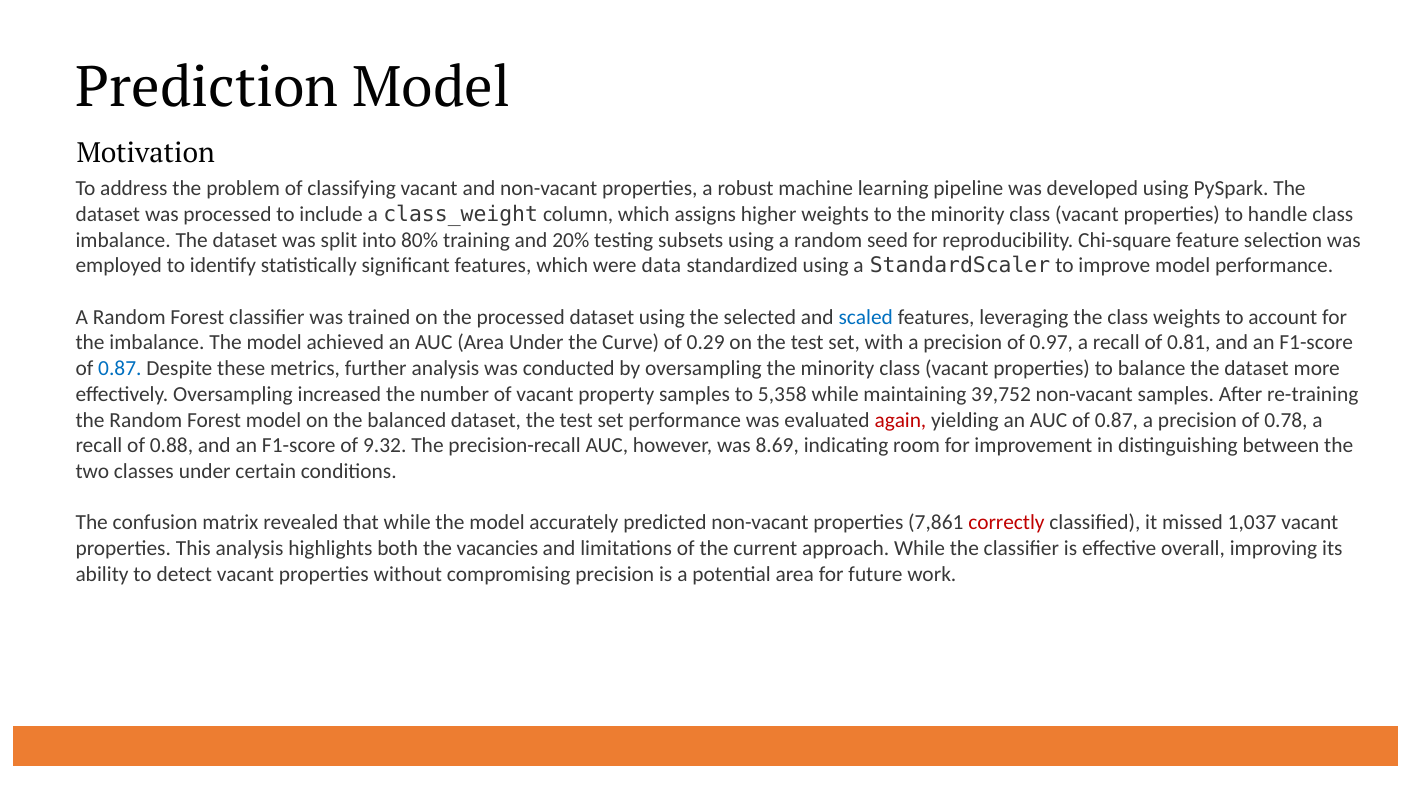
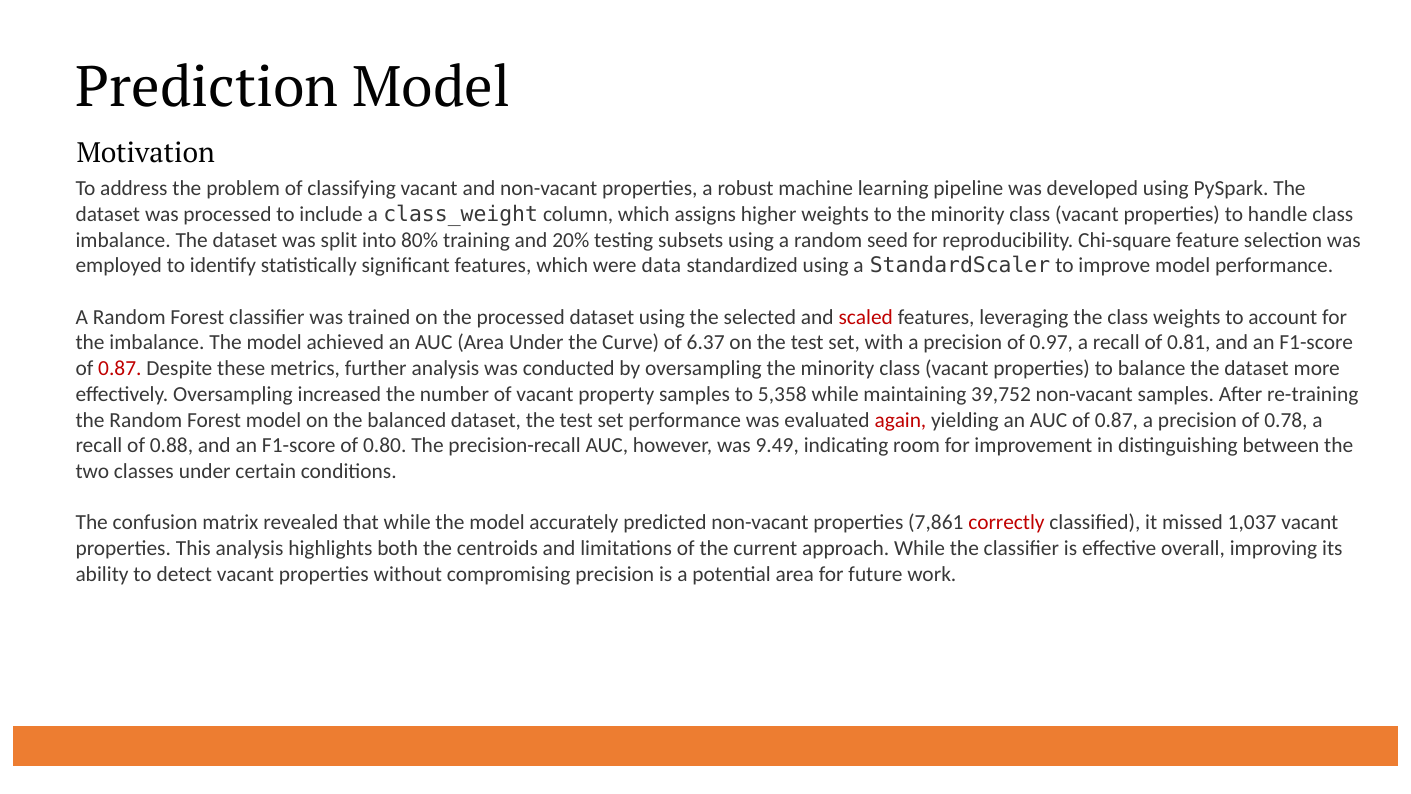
scaled colour: blue -> red (866, 317)
0.29: 0.29 -> 6.37 (706, 343)
0.87 colour: blue -> red (120, 368)
9.32: 9.32 -> 0.80 (385, 445)
8.69: 8.69 -> 9.49 (777, 445)
vacancies: vacancies -> centroids (497, 548)
